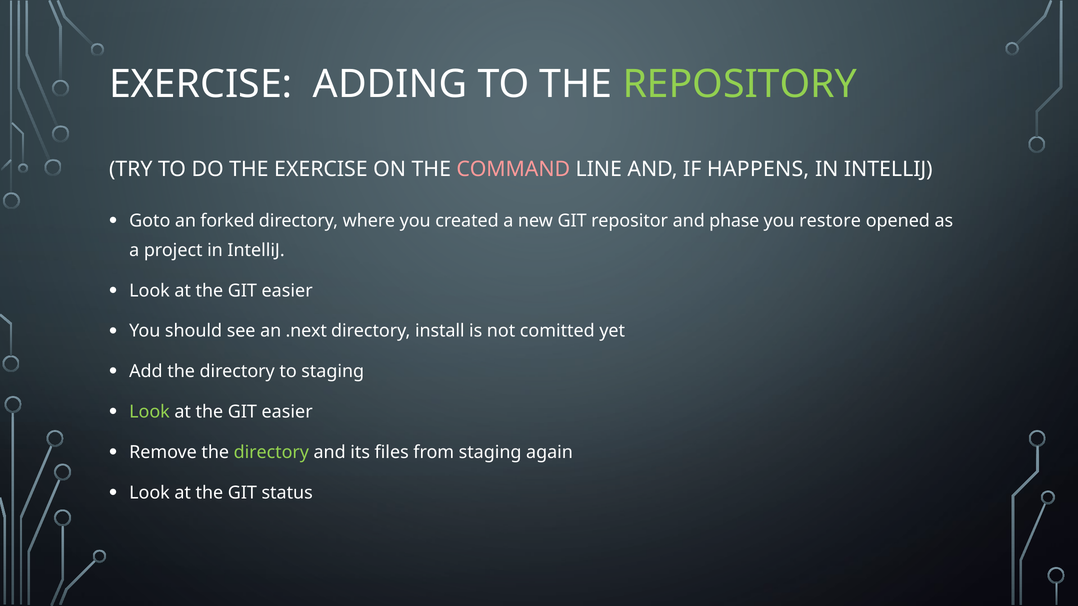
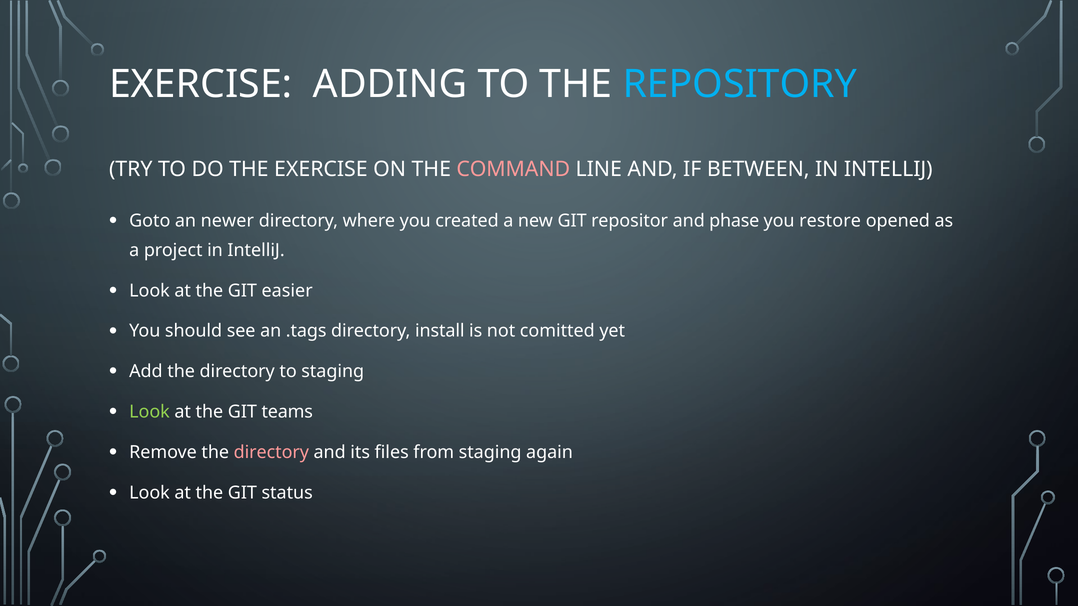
REPOSITORY colour: light green -> light blue (740, 84)
HAPPENS: HAPPENS -> BETWEEN (758, 169)
forked: forked -> newer (227, 221)
.next: .next -> .tags (306, 331)
easier: easier -> teams (287, 412)
directory colour: light green -> pink (271, 453)
